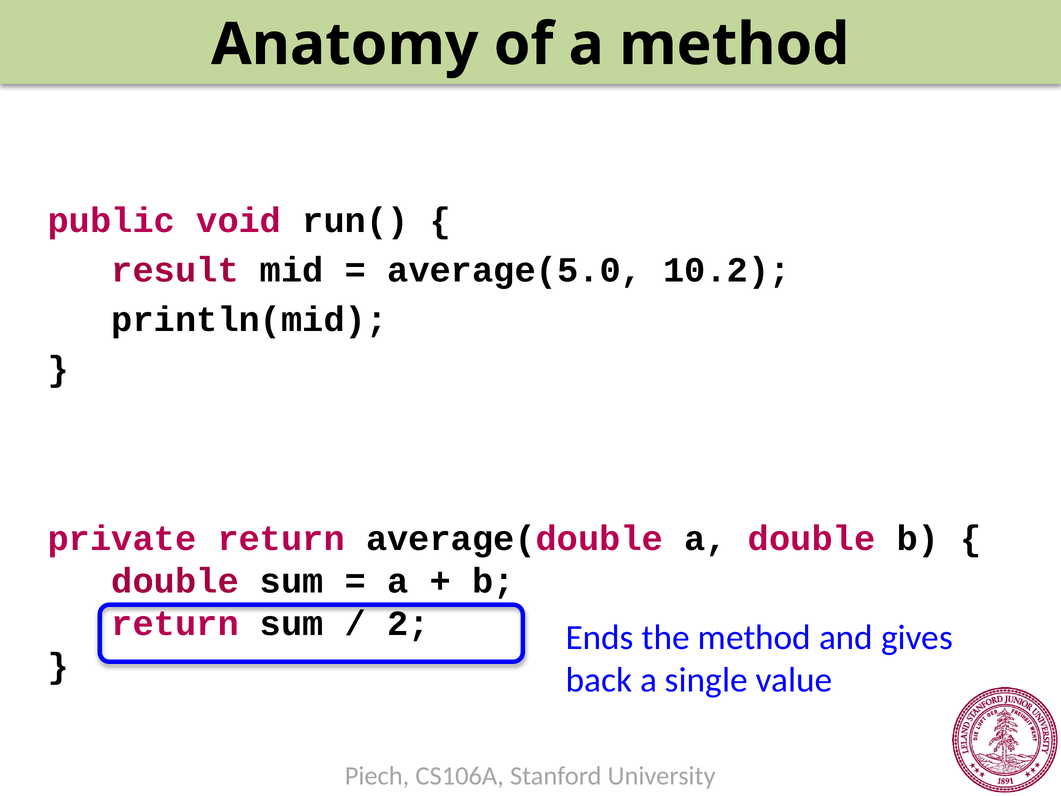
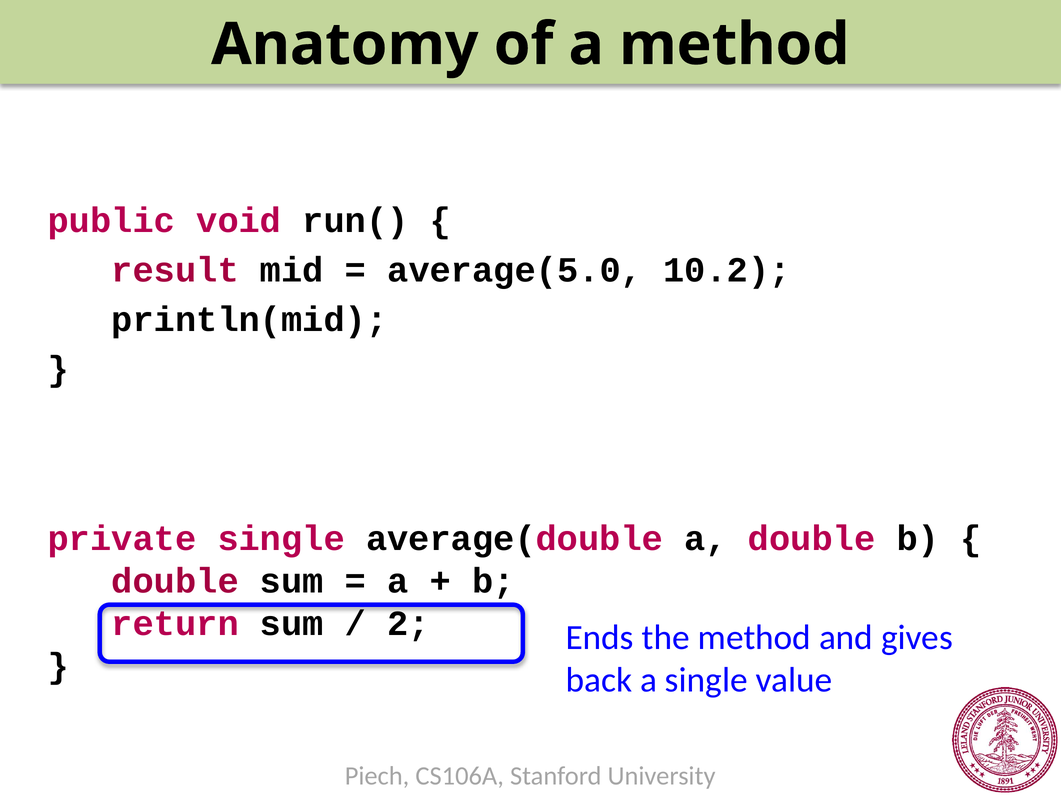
private return: return -> single (281, 539)
